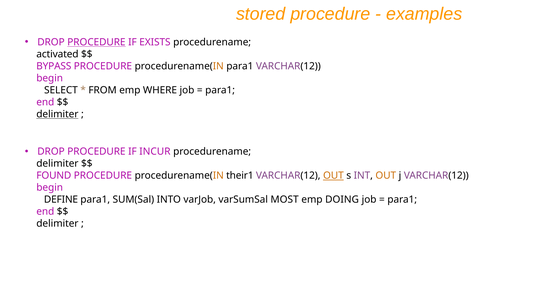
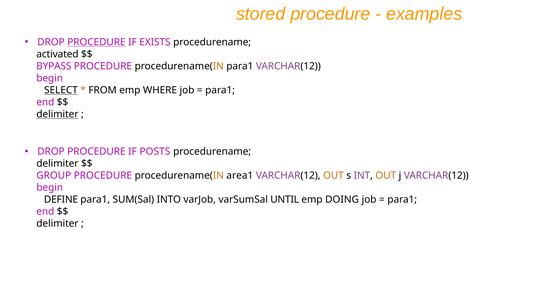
SELECT underline: none -> present (61, 90)
INCUR: INCUR -> POSTS (155, 152)
FOUND: FOUND -> GROUP (54, 176)
their1: their1 -> area1 (240, 176)
OUT underline: present -> none (333, 176)
MOST: MOST -> UNTIL (285, 200)
